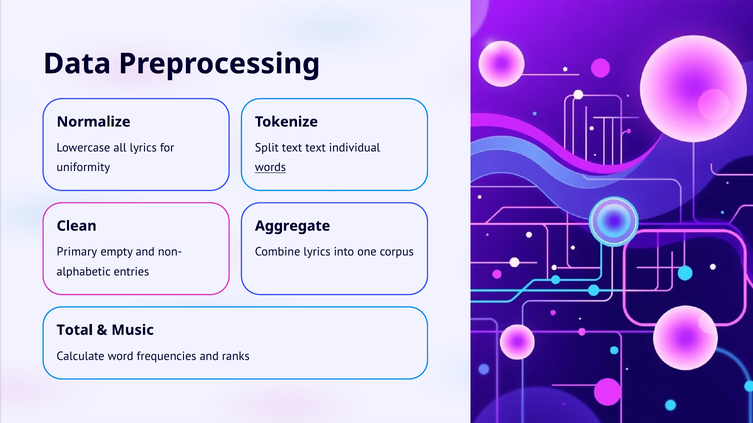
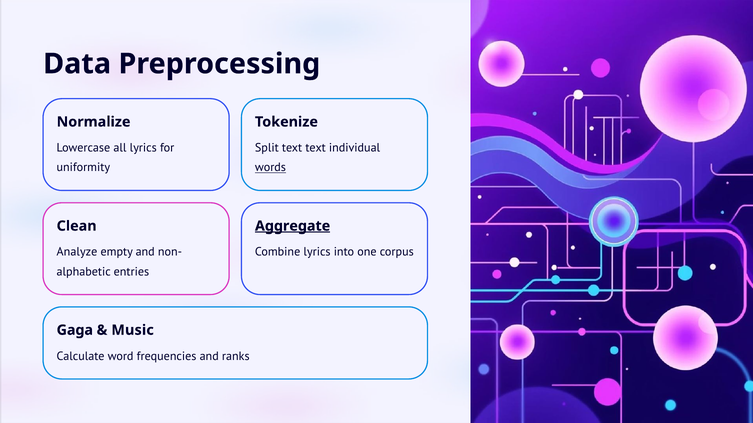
Aggregate underline: none -> present (293, 226)
Primary: Primary -> Analyze (77, 252)
Total: Total -> Gaga (75, 331)
